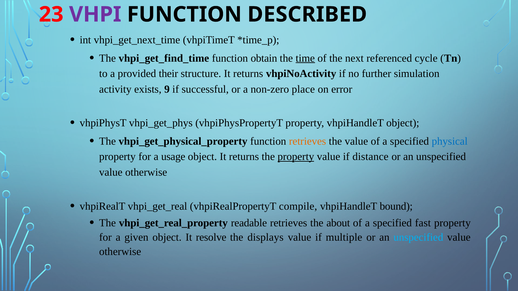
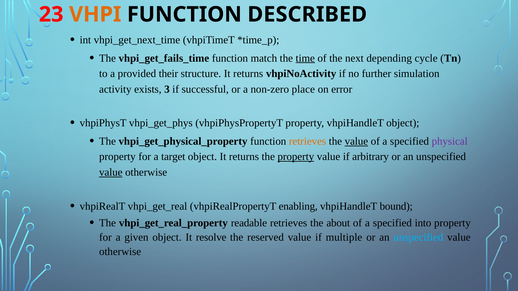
VHPI colour: purple -> orange (95, 14)
vhpi_get_find_time: vhpi_get_find_time -> vhpi_get_fails_time (164, 58)
obtain: obtain -> match (264, 58)
referenced: referenced -> depending (389, 58)
9: 9 -> 3 (167, 89)
value underline: none -> present (356, 141)
physical colour: blue -> purple (450, 141)
usage: usage -> target (173, 157)
distance: distance -> arbitrary (371, 157)
value underline: none -> present (111, 173)
compile: compile -> enabling (298, 206)
fast: fast -> into (423, 223)
displays: displays -> reserved (266, 238)
